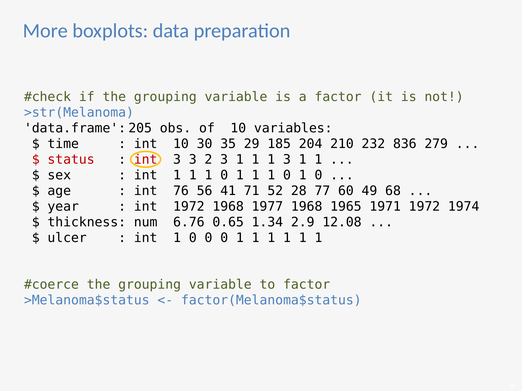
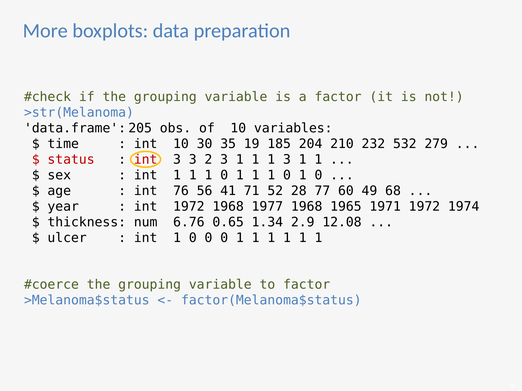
29: 29 -> 19 (252, 144)
836: 836 -> 532 (405, 144)
